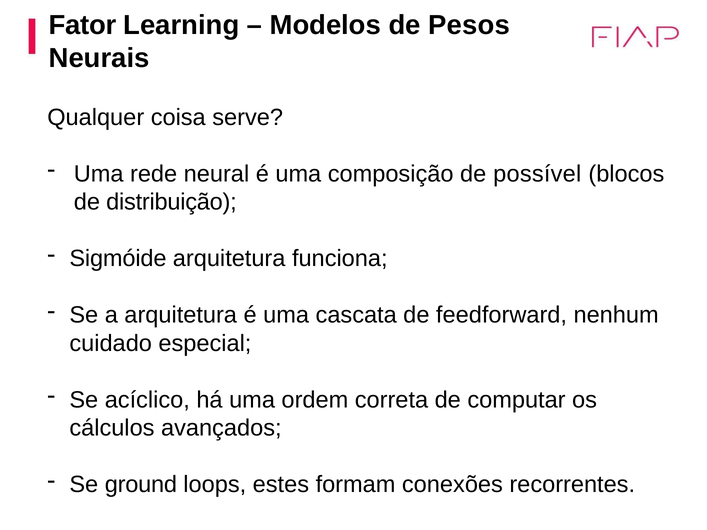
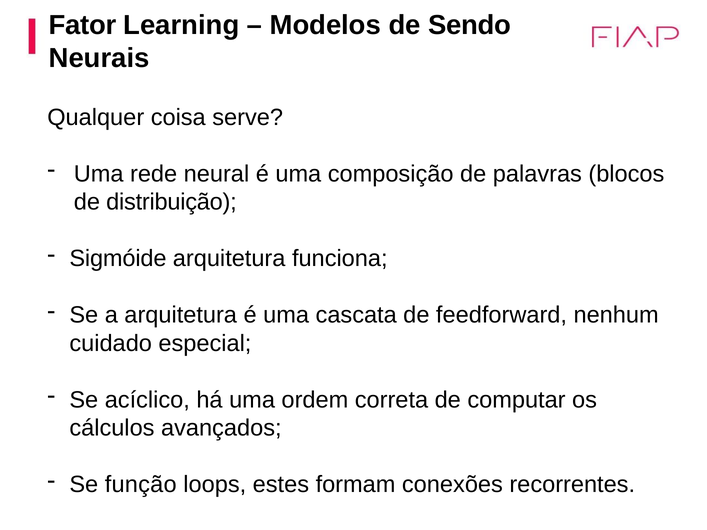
Pesos: Pesos -> Sendo (470, 25)
possível: possível -> palavras (537, 174)
ground: ground -> função (141, 485)
